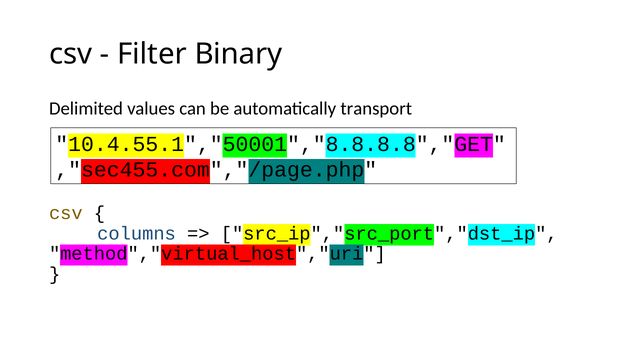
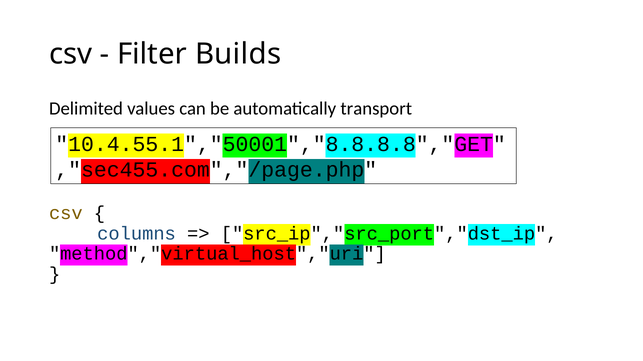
Binary: Binary -> Builds (238, 54)
